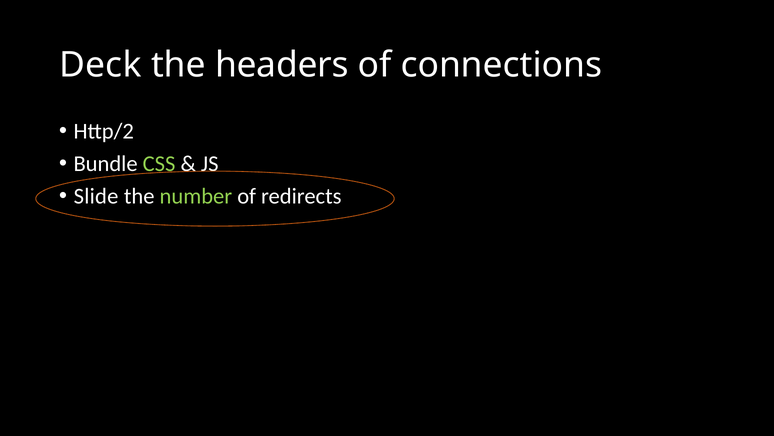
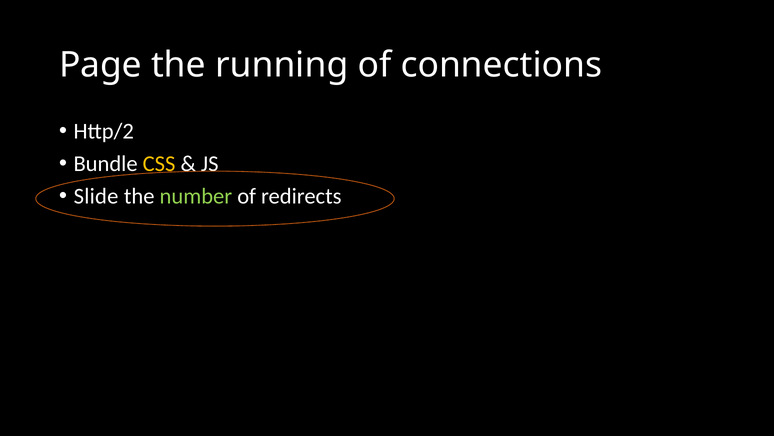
Deck: Deck -> Page (100, 65)
headers: headers -> running (282, 65)
CSS colour: light green -> yellow (159, 163)
